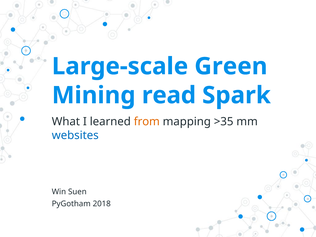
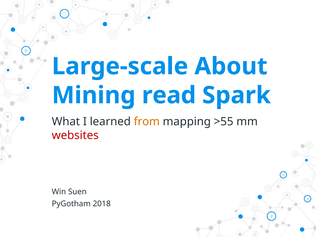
Green: Green -> About (231, 66)
>35: >35 -> >55 (224, 122)
websites colour: blue -> red (75, 135)
